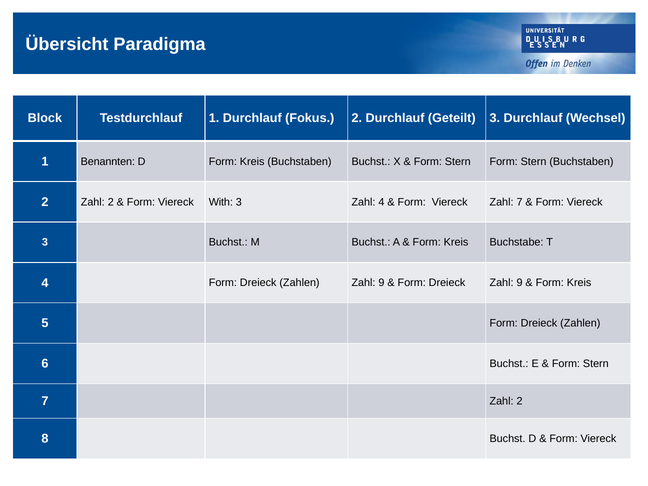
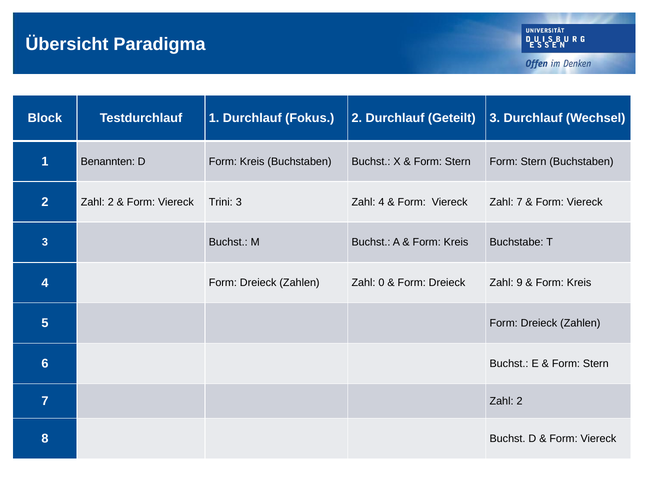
With: With -> Trini (221, 202)
Zahlen Zahl 9: 9 -> 0 (381, 283)
